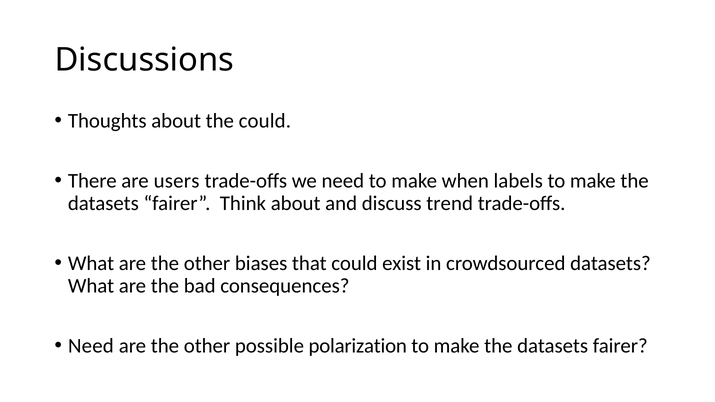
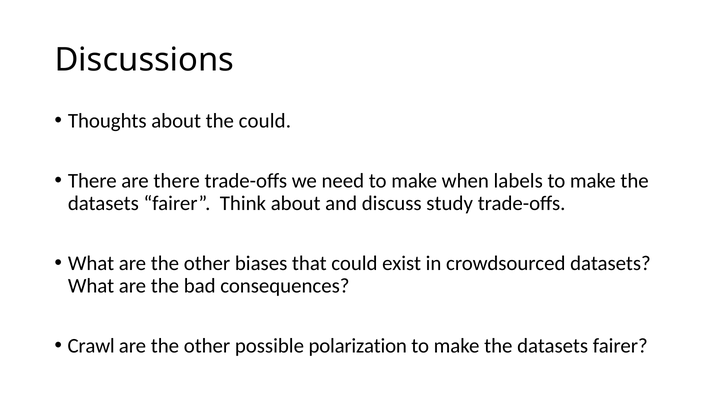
are users: users -> there (177, 181)
trend: trend -> study (450, 203)
Need: Need -> Crawl (91, 346)
